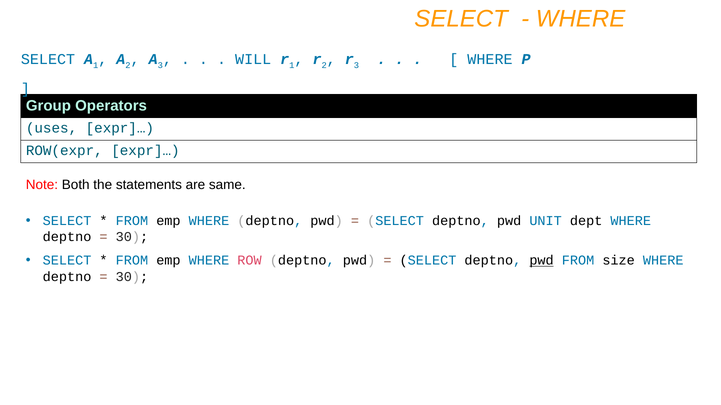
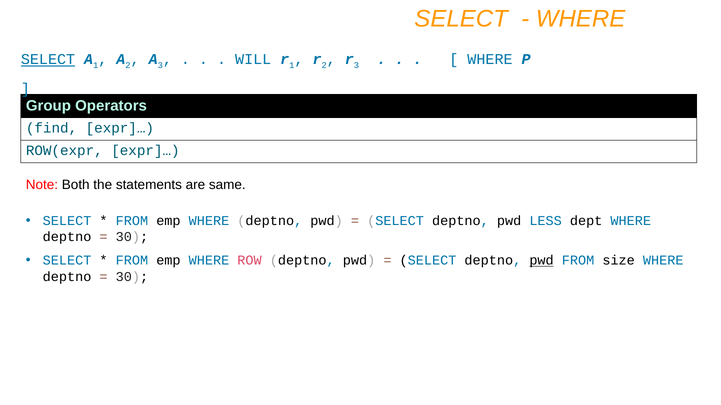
SELECT underline: none -> present (48, 60)
uses: uses -> find (52, 128)
UNIT: UNIT -> LESS (546, 221)
